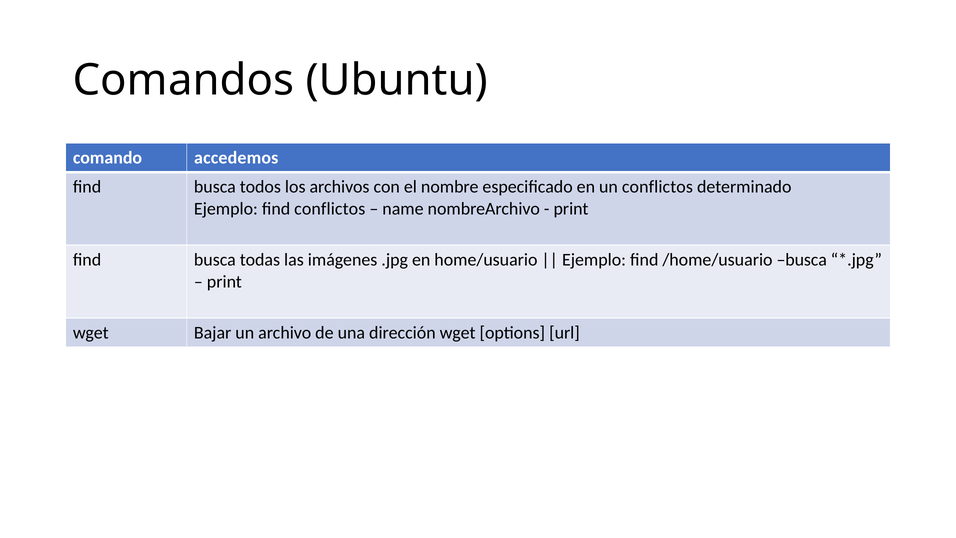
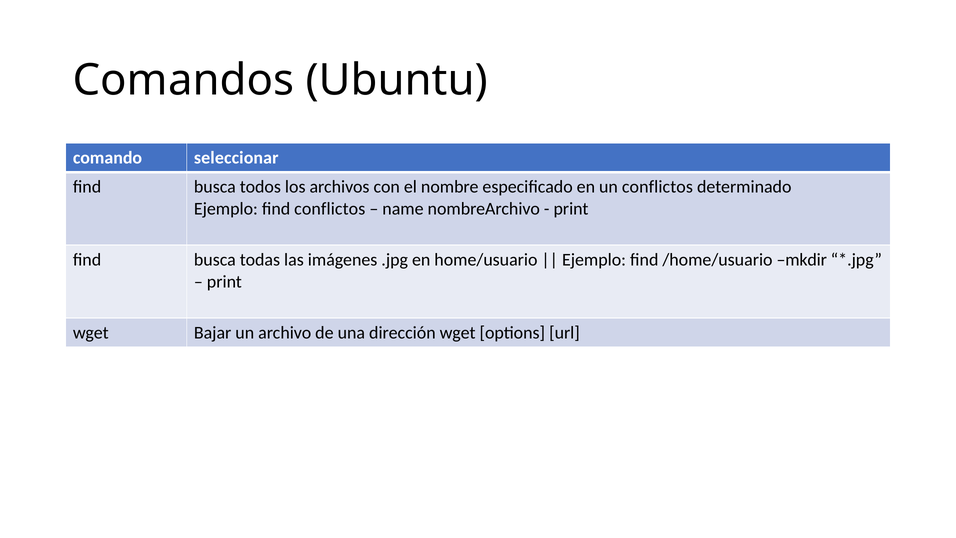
accedemos: accedemos -> seleccionar (236, 158)
/home/usuario busca: busca -> mkdir (802, 260)
